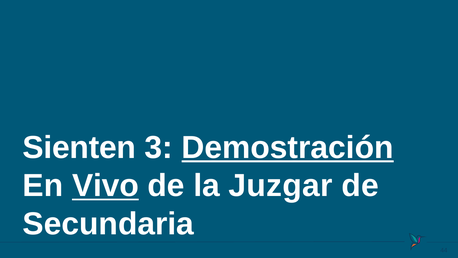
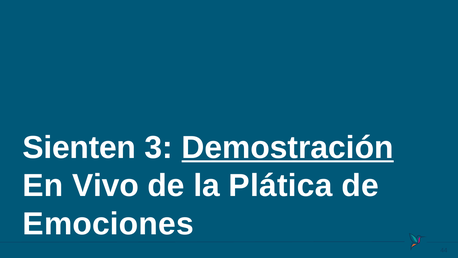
Vivo underline: present -> none (105, 186)
Juzgar: Juzgar -> Plática (281, 186)
Secundaria: Secundaria -> Emociones (108, 224)
